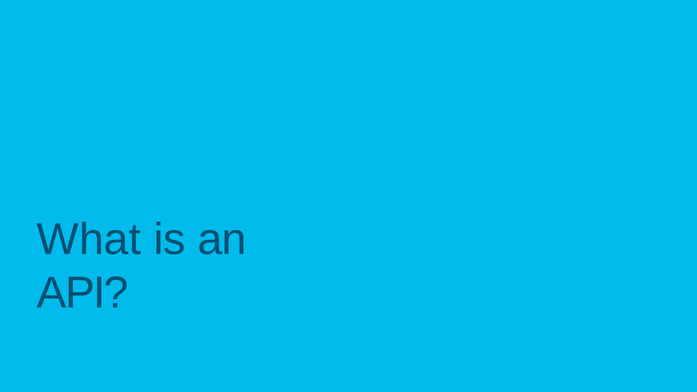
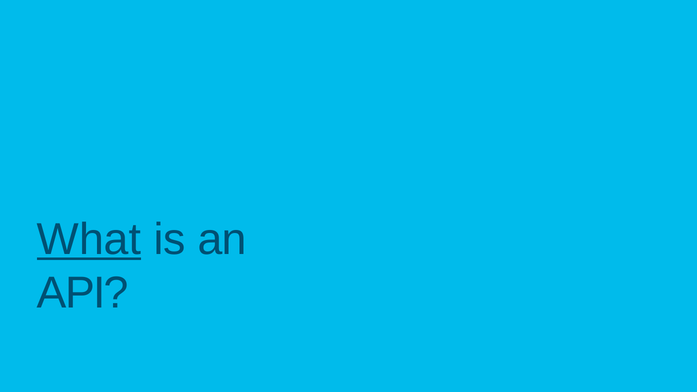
What underline: none -> present (89, 240)
